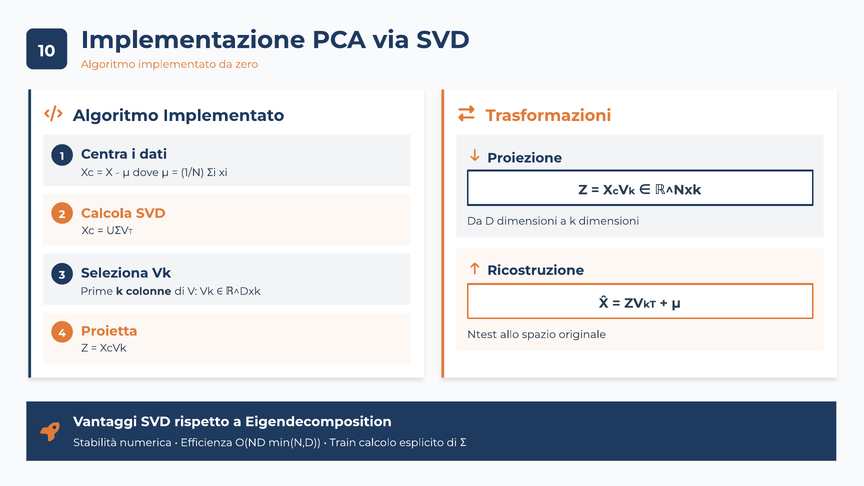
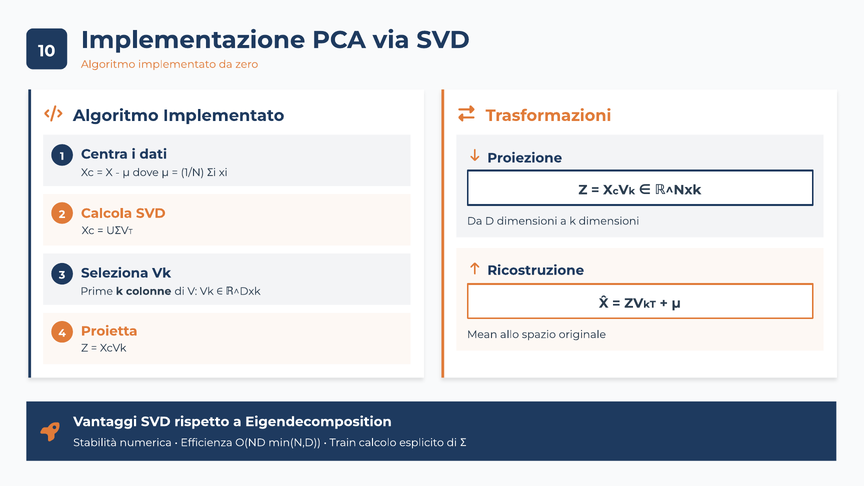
Ntest: Ntest -> Mean (482, 334)
